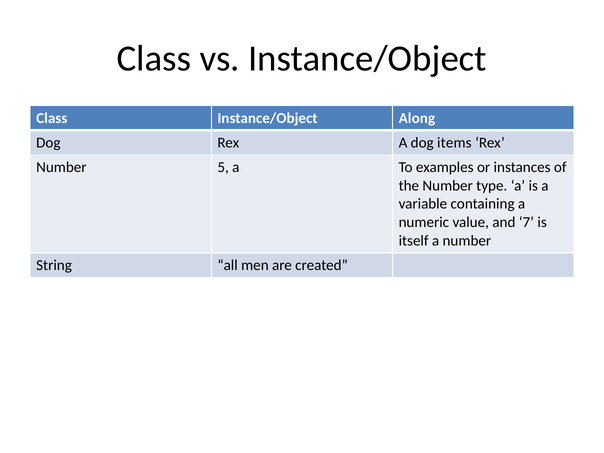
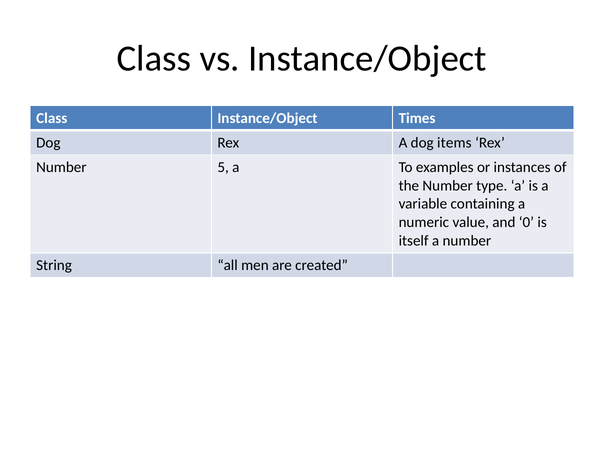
Along: Along -> Times (417, 118)
7: 7 -> 0 (526, 222)
